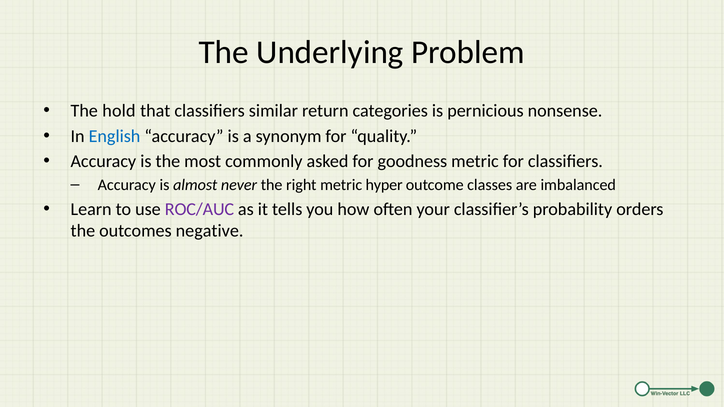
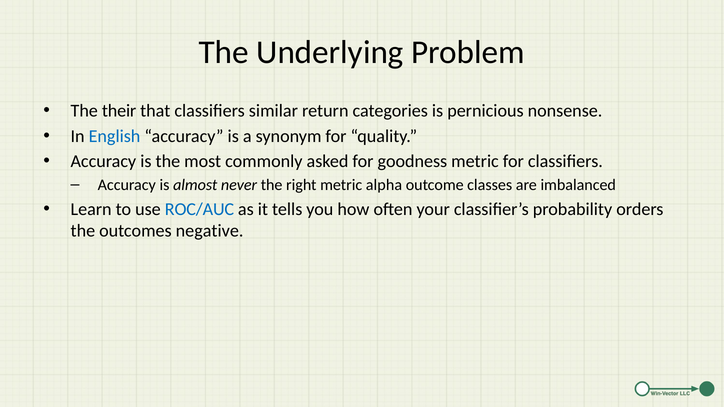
hold: hold -> their (119, 111)
hyper: hyper -> alpha (384, 185)
ROC/AUC colour: purple -> blue (199, 209)
